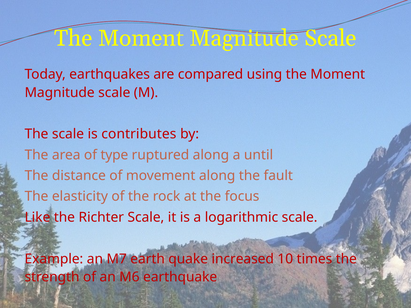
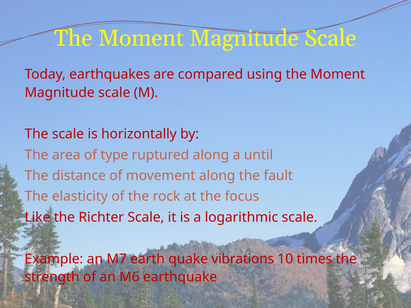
contributes: contributes -> horizontally (139, 134)
increased: increased -> vibrations (243, 259)
